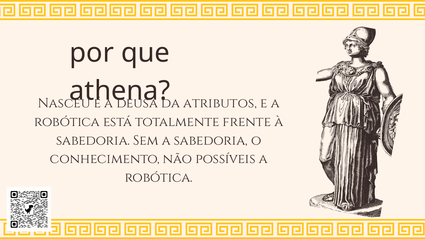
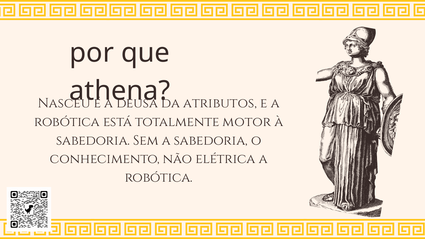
frente: frente -> motor (247, 122)
possíveis: possíveis -> elétrica (225, 159)
